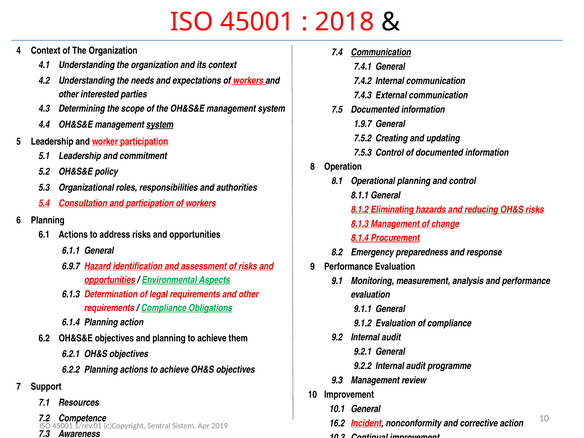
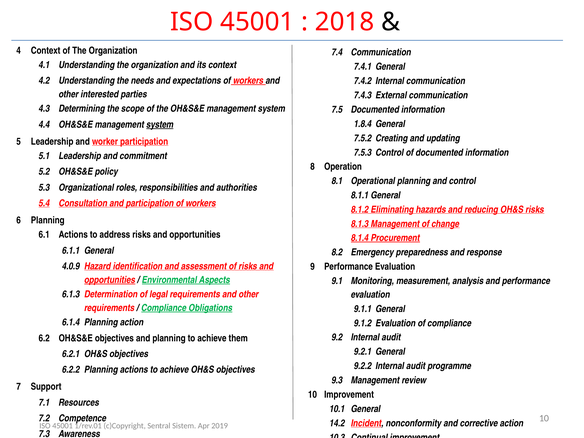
Communication underline: present -> none (381, 52)
1.9.7: 1.9.7 -> 1.8.4 (363, 124)
6.9.7: 6.9.7 -> 4.0.9 (71, 266)
16.2: 16.2 -> 14.2 (337, 423)
